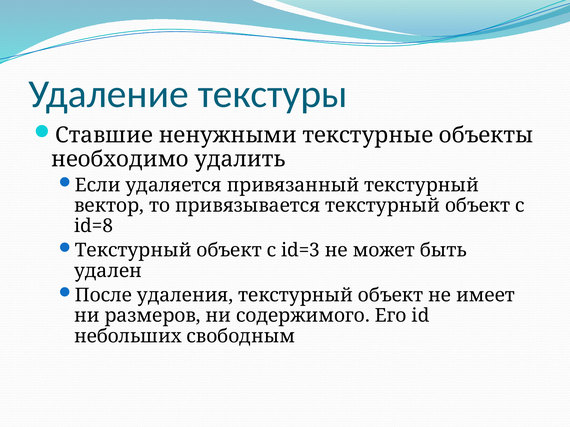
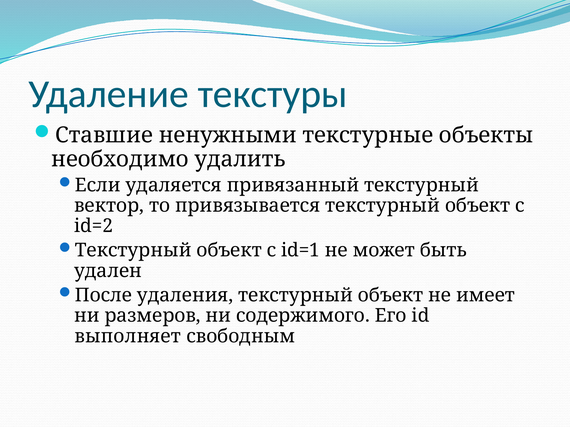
id=8: id=8 -> id=2 (94, 226)
id=3: id=3 -> id=1 (300, 251)
небольших: небольших -> выполняет (128, 336)
